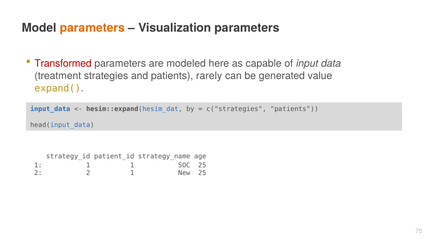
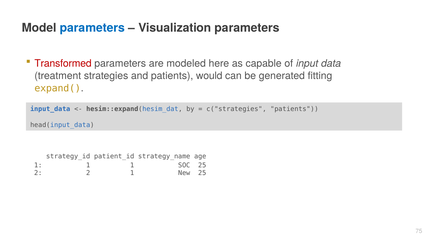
parameters colour: orange -> blue (92, 28)
rarely: rarely -> would (209, 76)
value: value -> fitting (320, 76)
